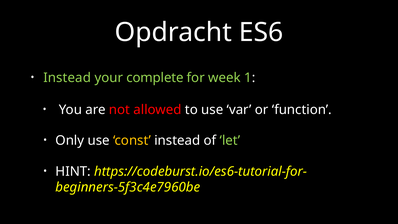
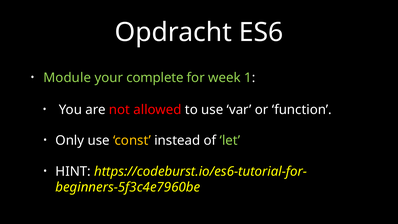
Instead: Instead -> Module (67, 78)
